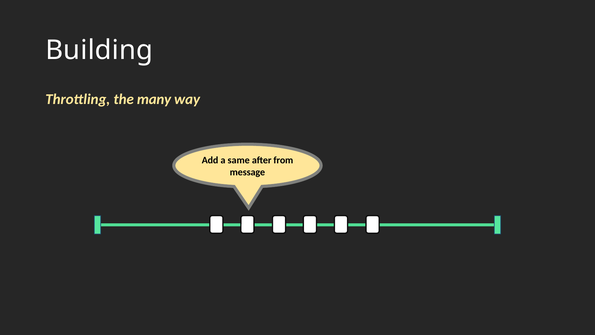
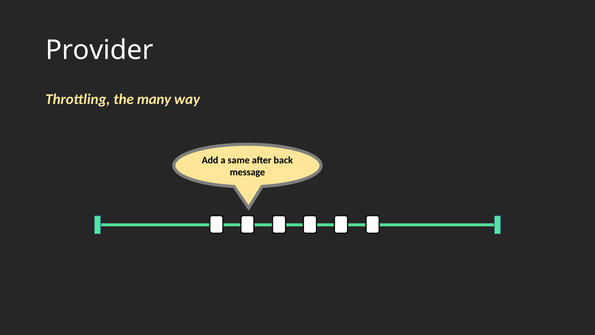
Building: Building -> Provider (99, 50)
from: from -> back (283, 160)
